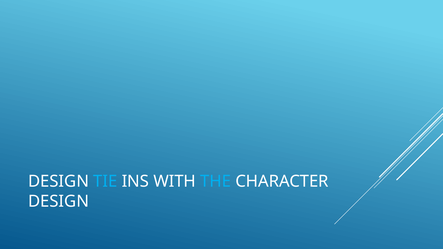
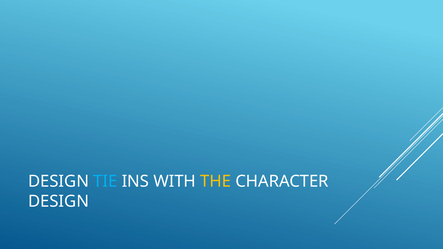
THE colour: light blue -> yellow (216, 182)
